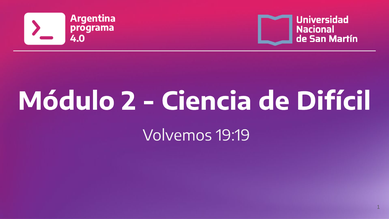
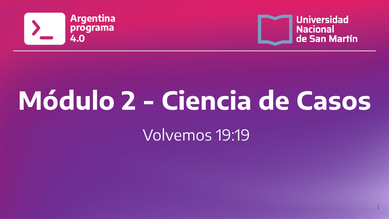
Difícil: Difícil -> Casos (334, 101)
